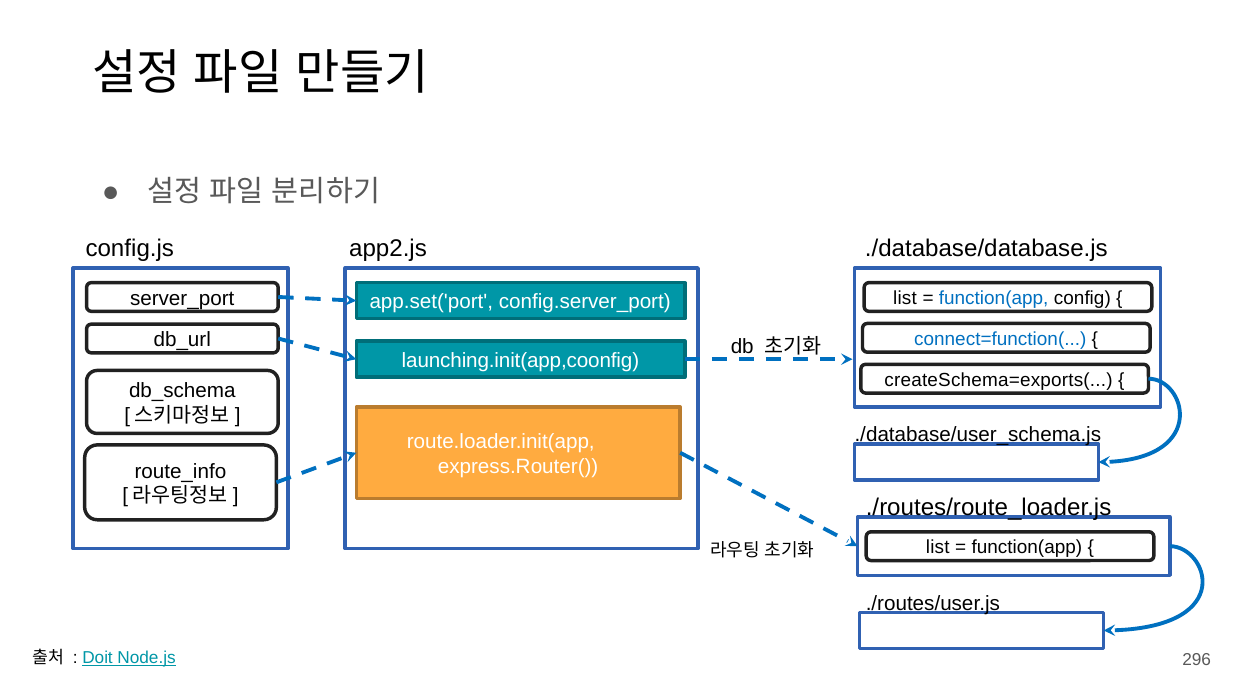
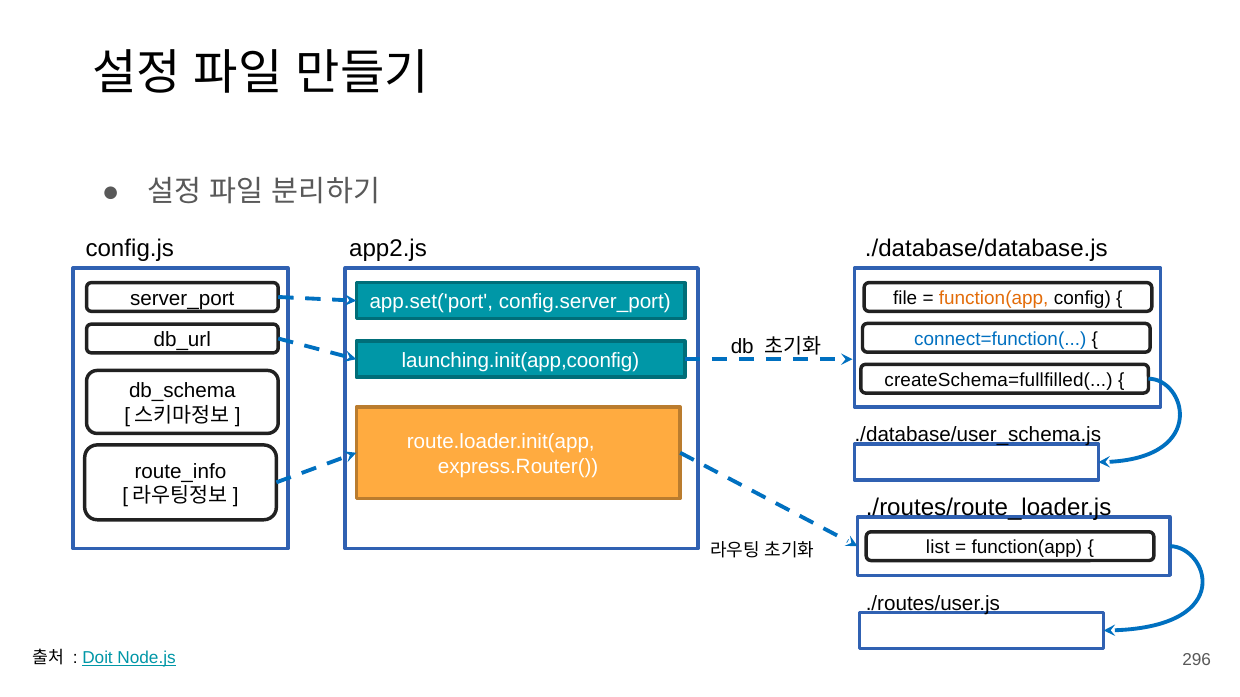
list: list -> file (905, 298)
function(app colour: blue -> orange (994, 298)
createSchema=exports(: createSchema=exports( -> createSchema=fullfilled( (999, 380)
